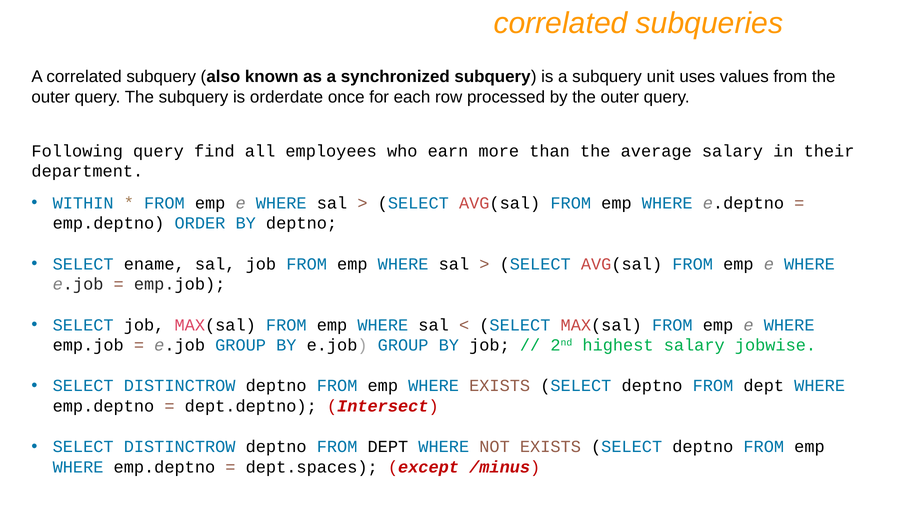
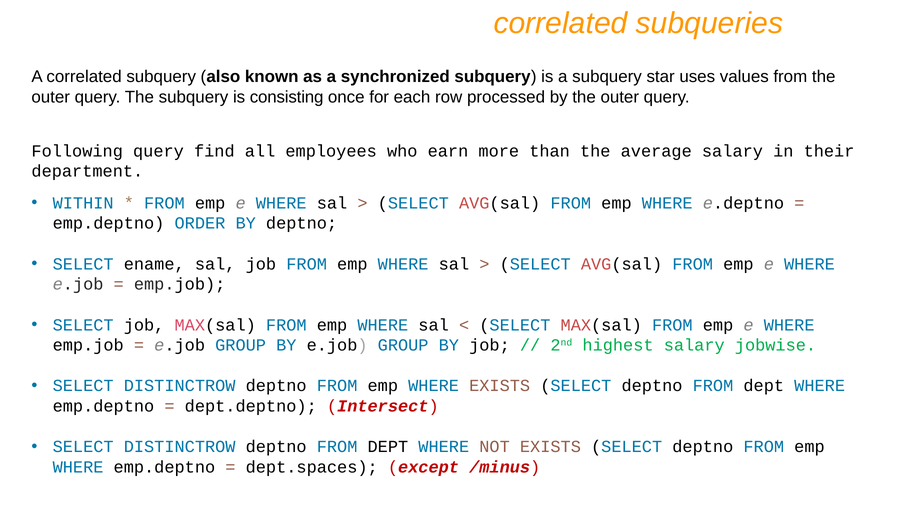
unit: unit -> star (661, 77)
orderdate: orderdate -> consisting (287, 97)
